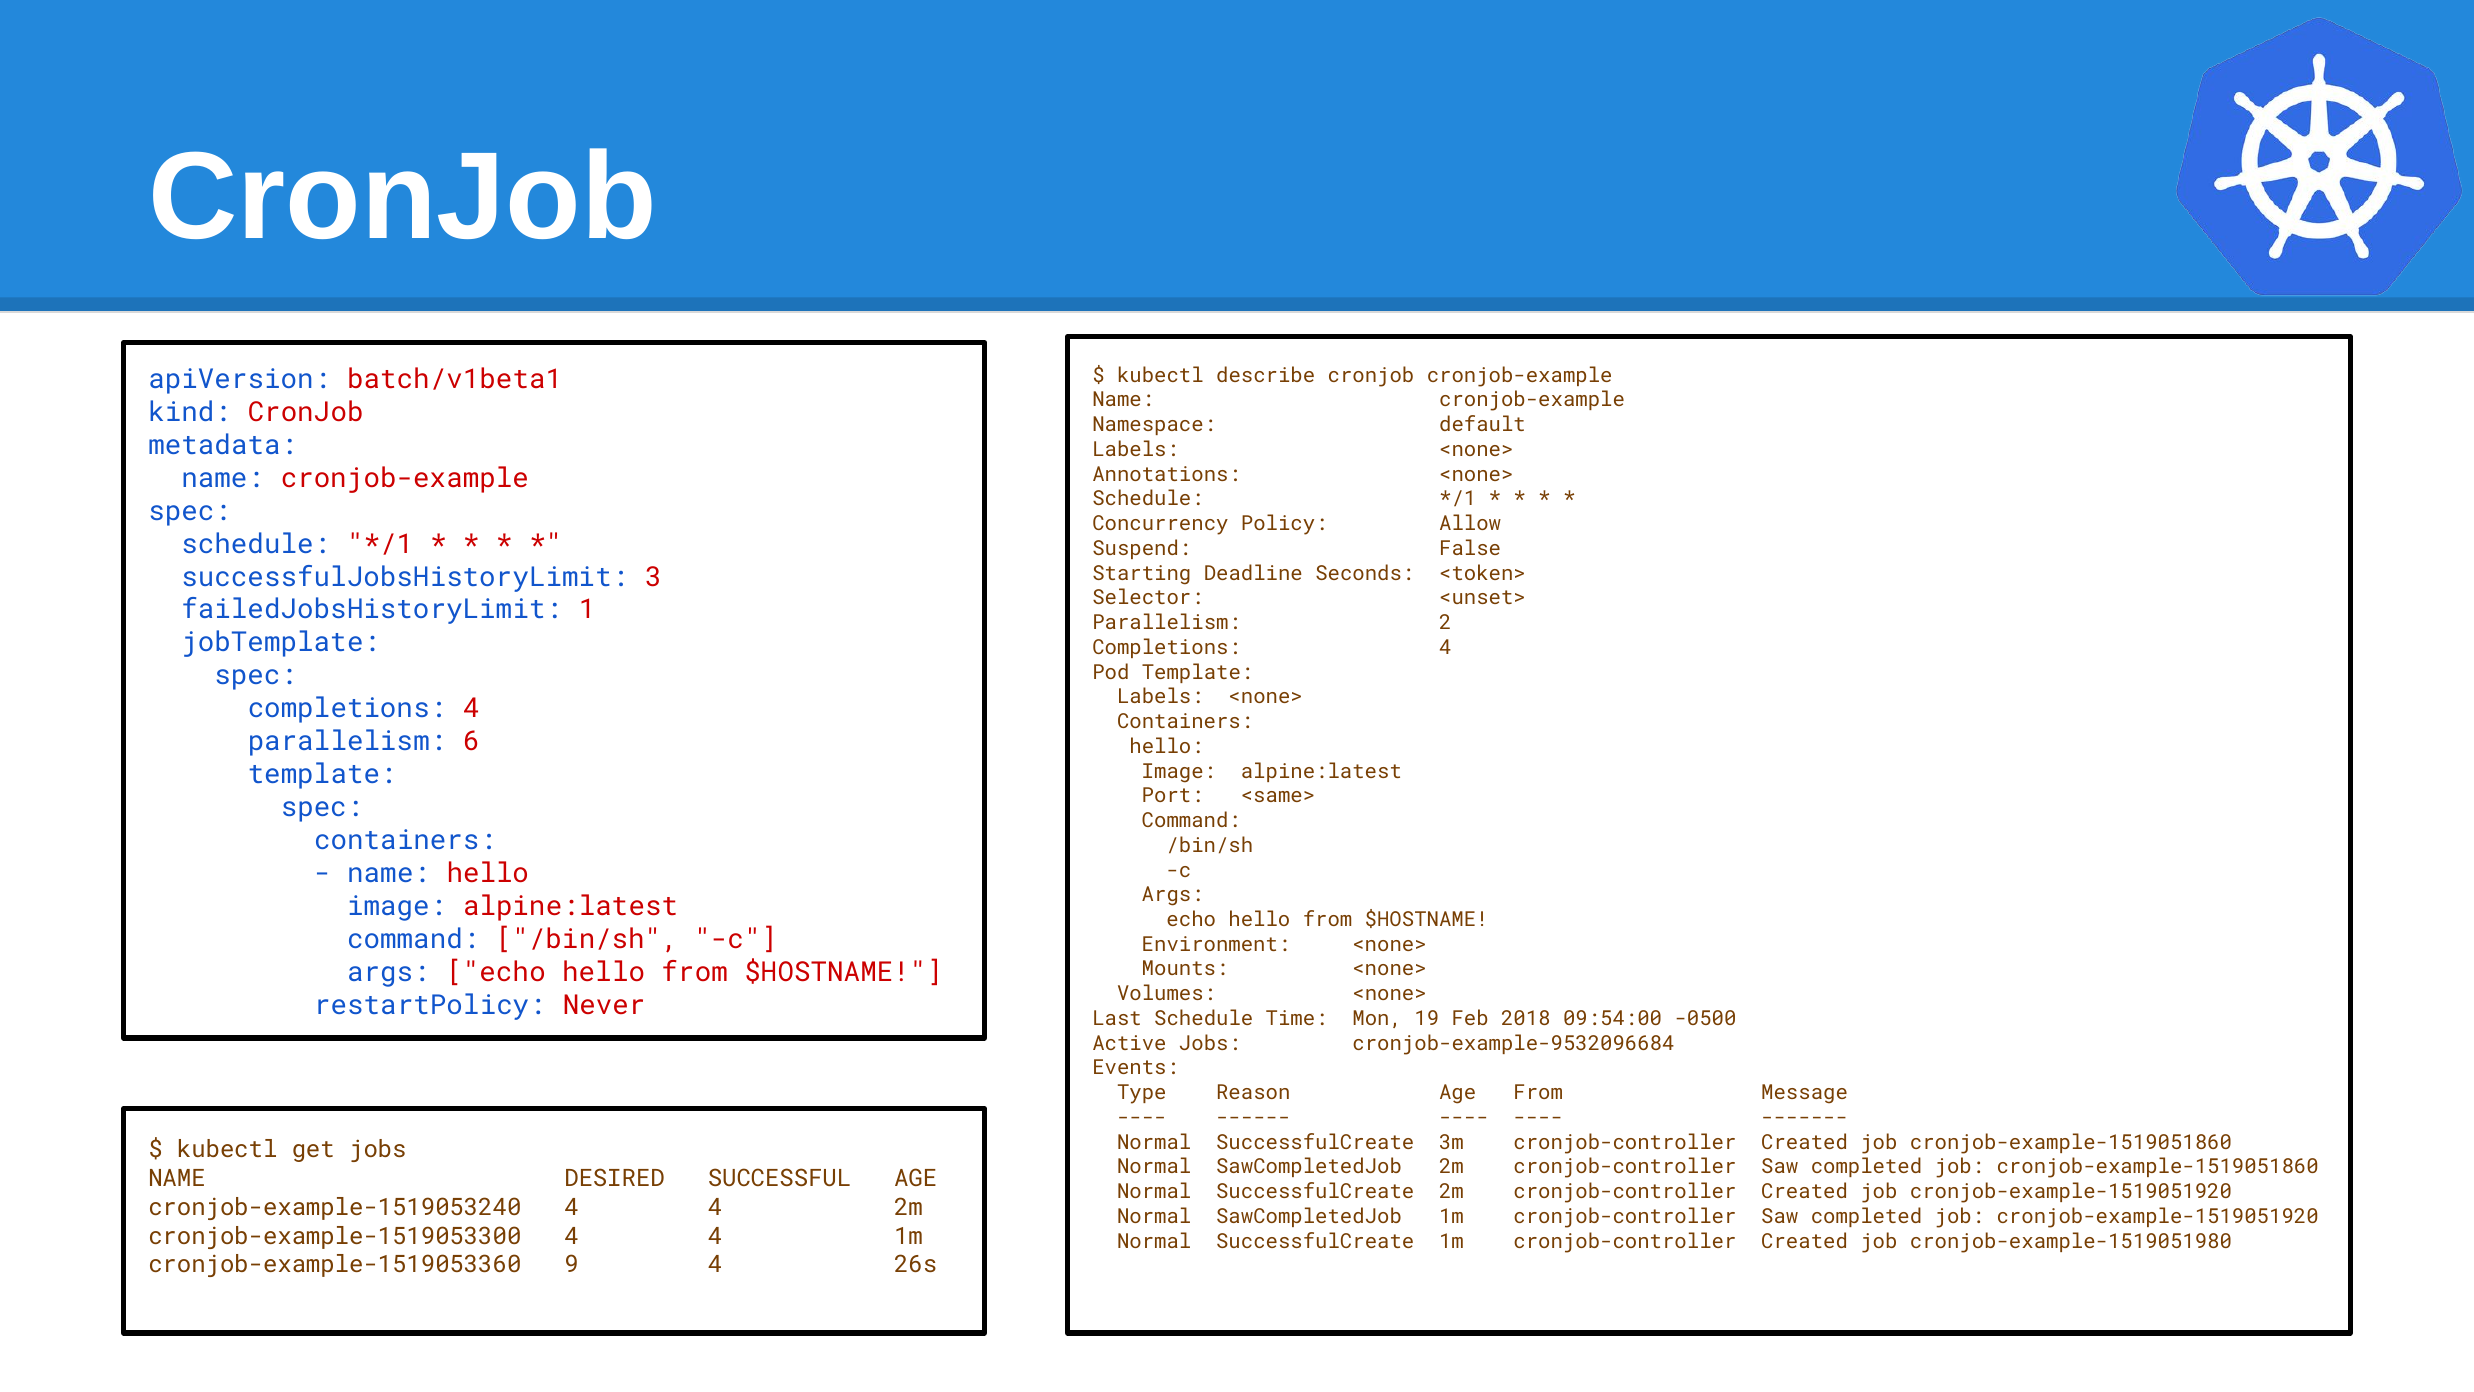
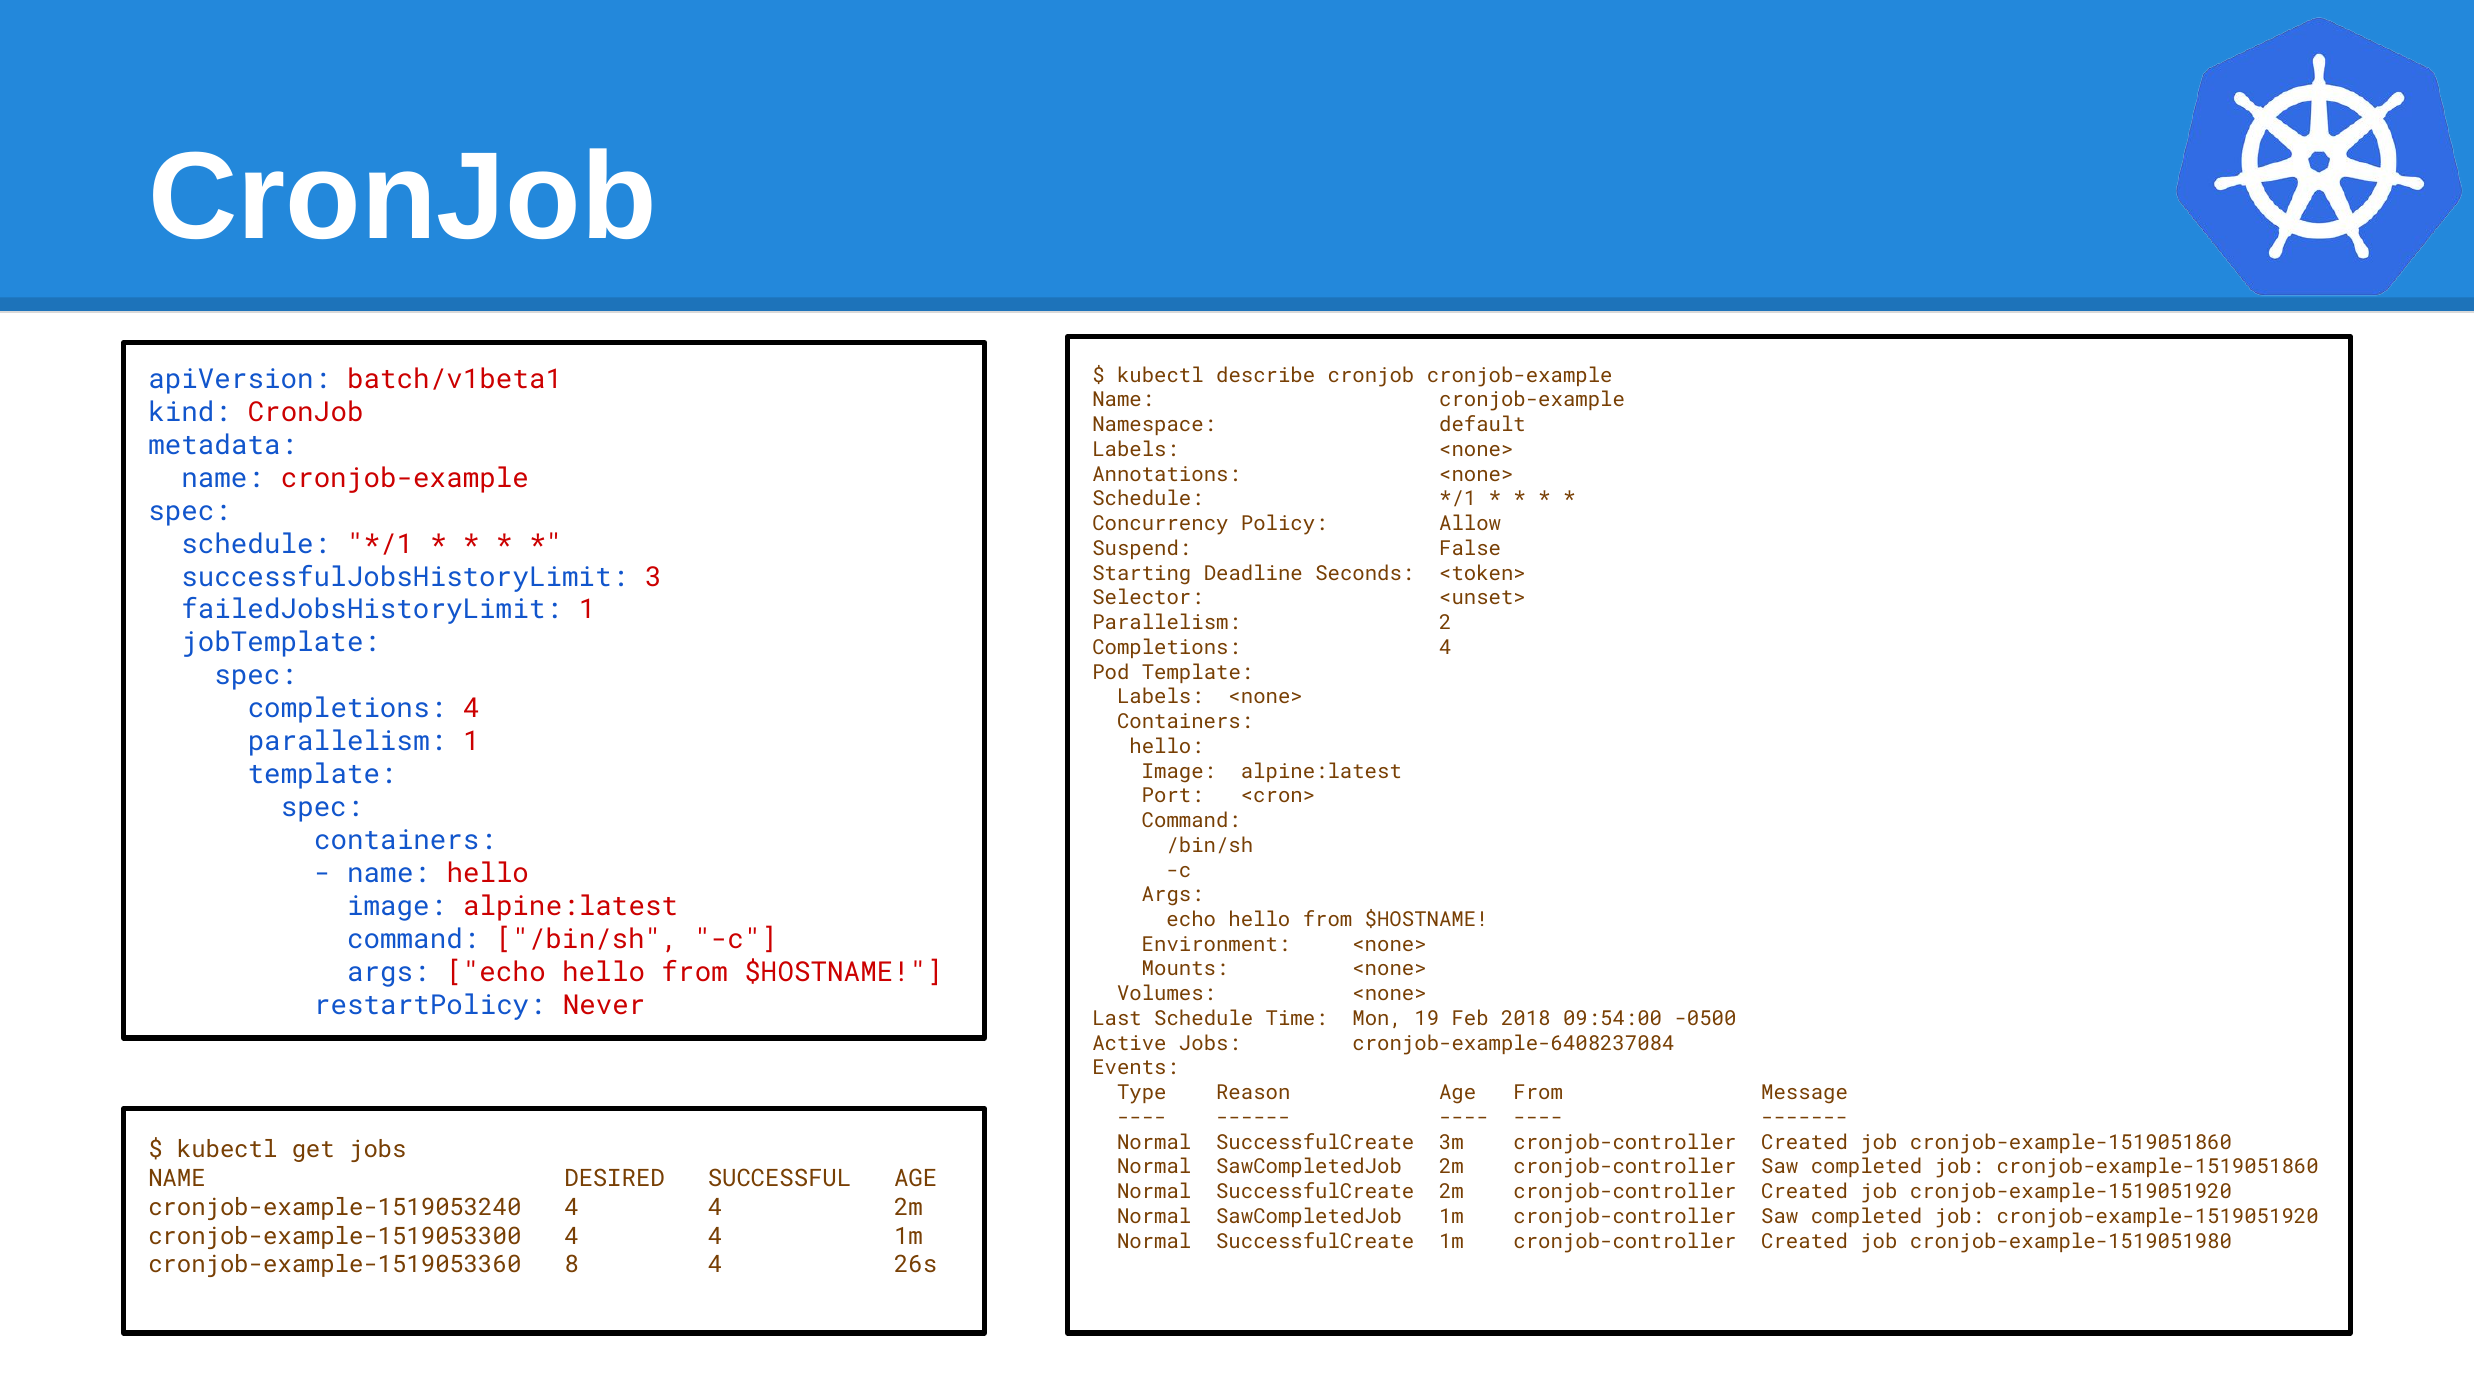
parallelism 6: 6 -> 1 (471, 741)
<same>: <same> -> <cron> (1278, 796)
cronjob-example-9532096684: cronjob-example-9532096684 -> cronjob-example-6408237084 (1513, 1043)
9: 9 -> 8 (572, 1265)
